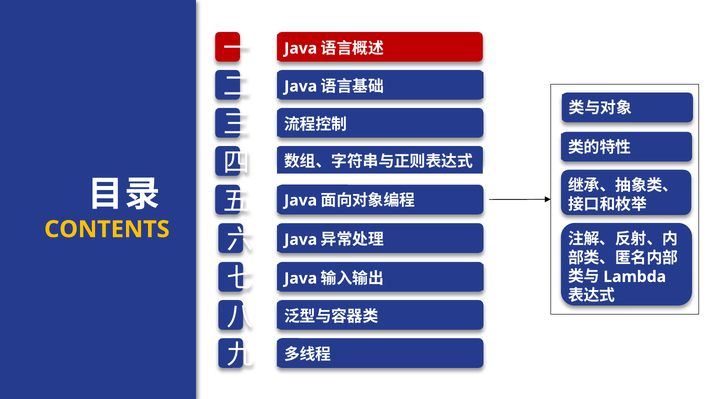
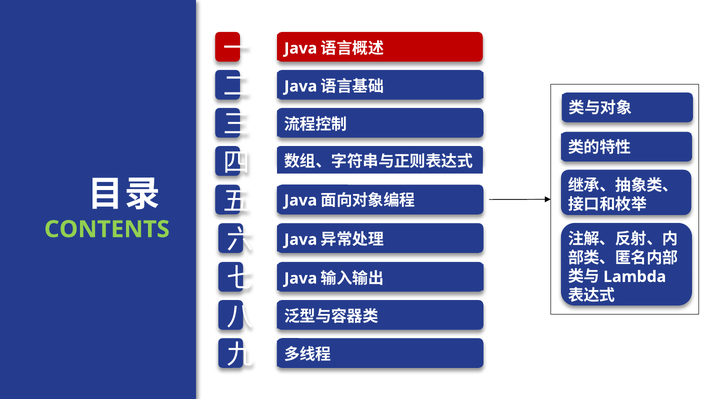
CONTENTS colour: yellow -> light green (107, 230)
